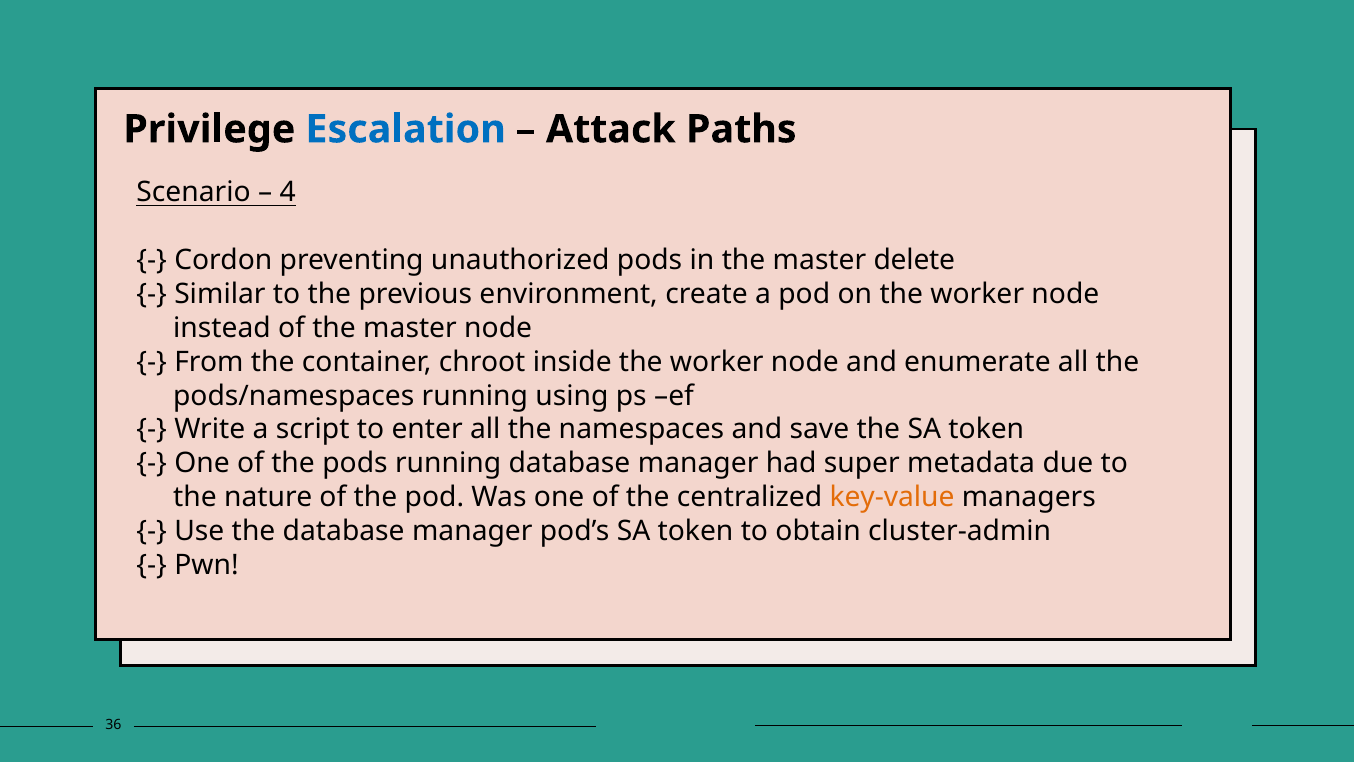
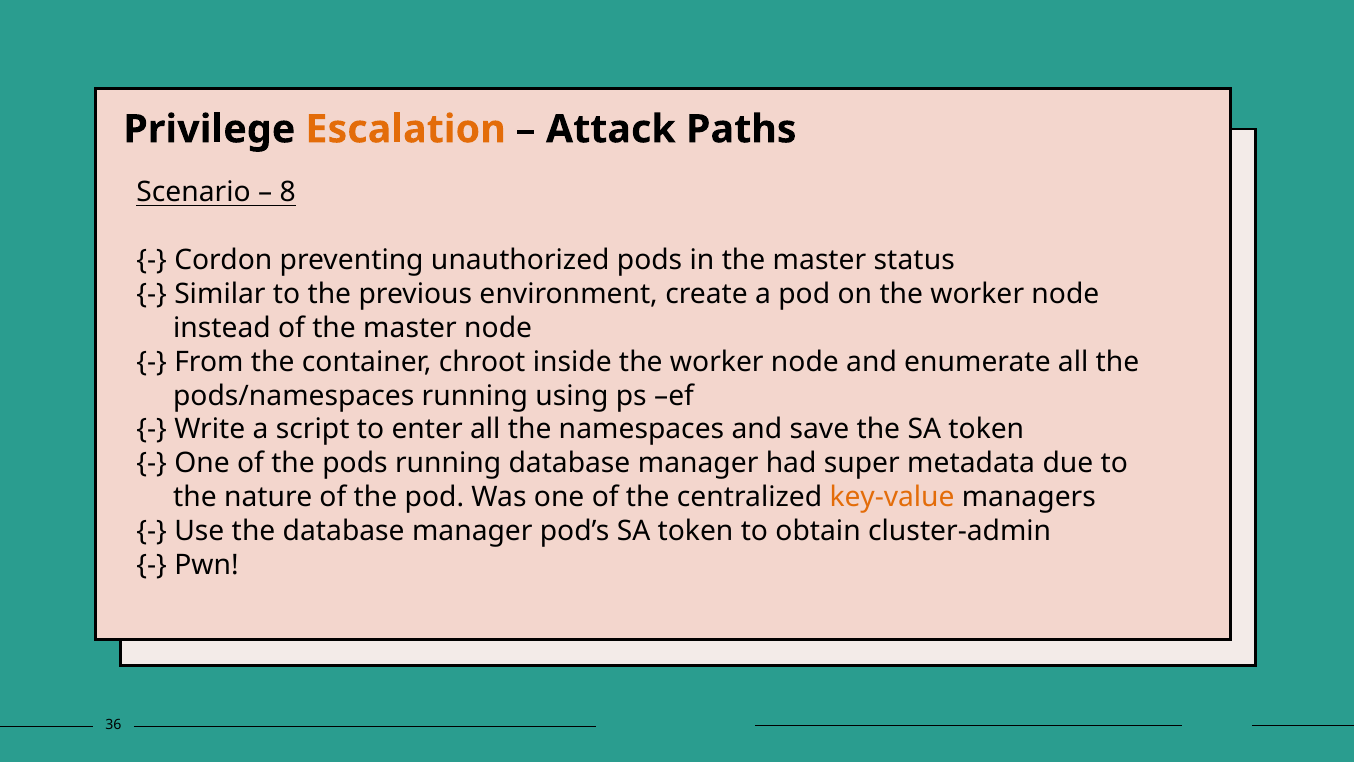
Escalation colour: blue -> orange (406, 129)
4: 4 -> 8 (288, 192)
delete: delete -> status (914, 260)
